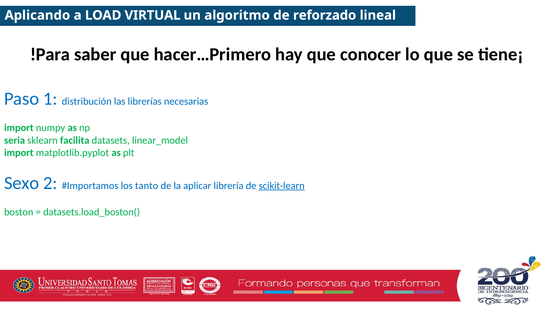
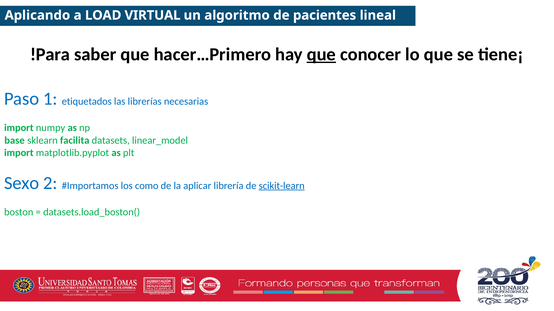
reforzado: reforzado -> pacientes (325, 15)
que underline: none -> present (321, 55)
distribución: distribución -> etiquetados (87, 102)
seria: seria -> base (15, 141)
tanto: tanto -> como (147, 186)
